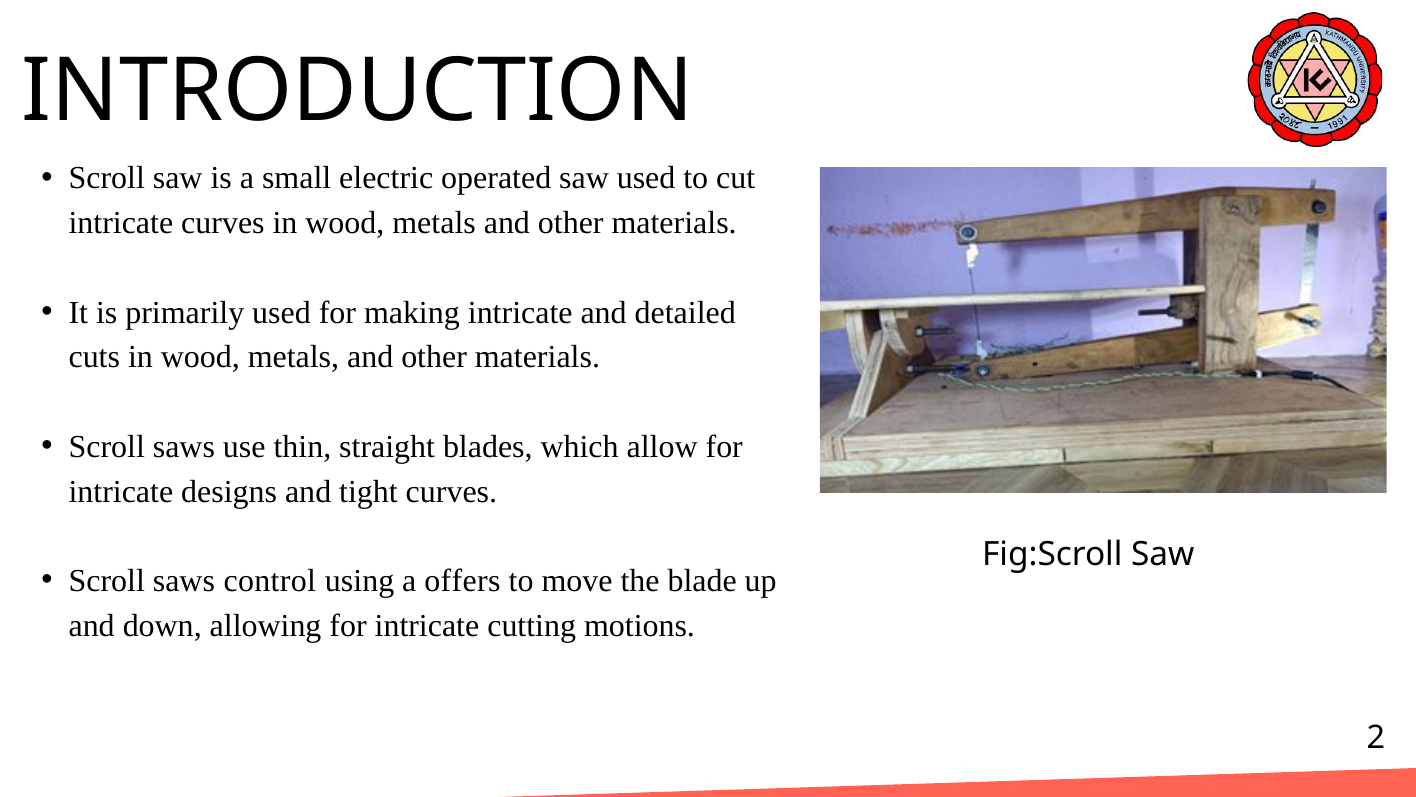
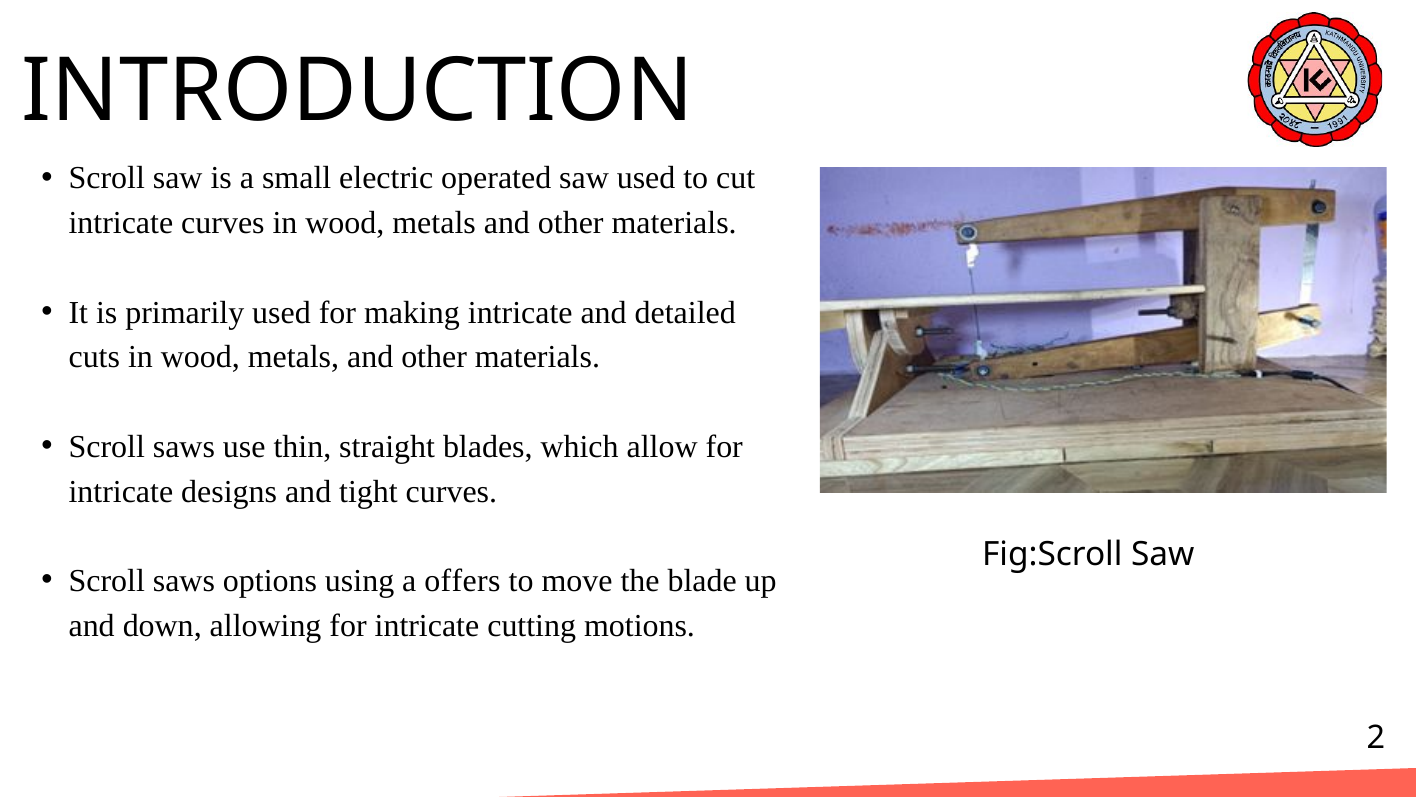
control: control -> options (270, 581)
